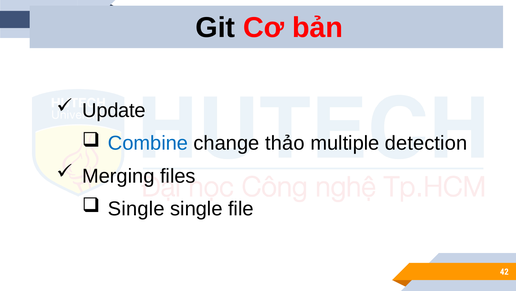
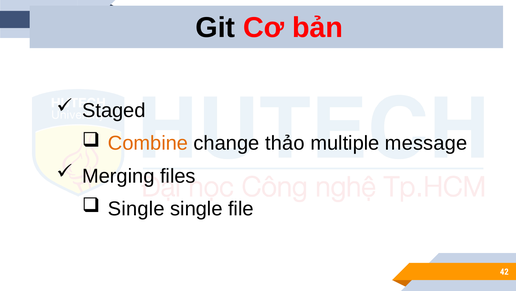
Update: Update -> Staged (114, 110)
Combine colour: blue -> orange (148, 143)
detection: detection -> message (426, 143)
